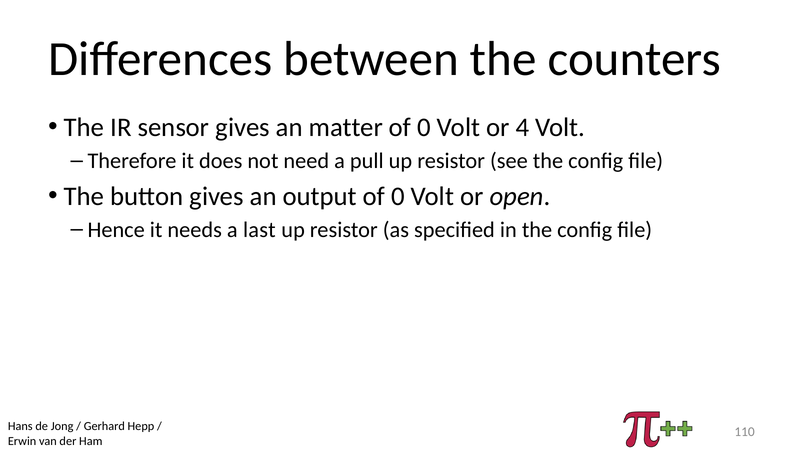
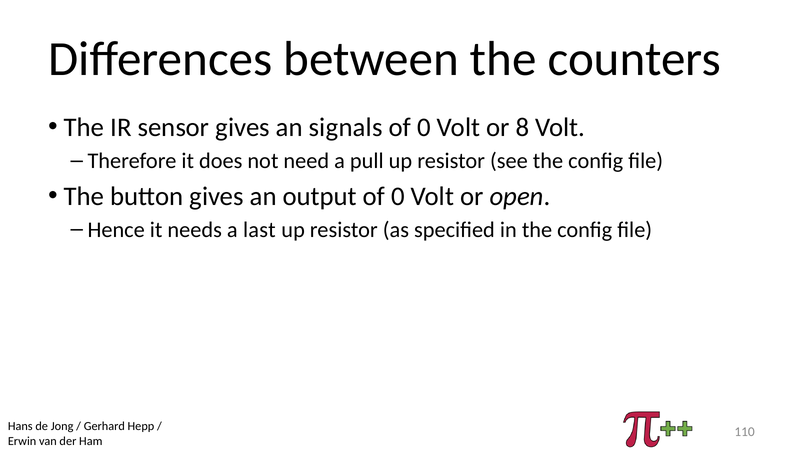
matter: matter -> signals (346, 127)
4: 4 -> 8 (522, 127)
